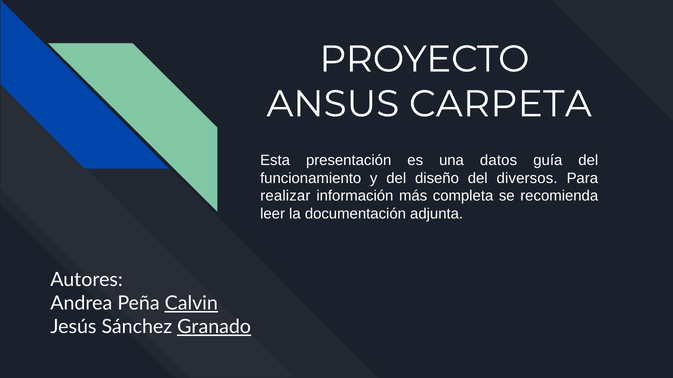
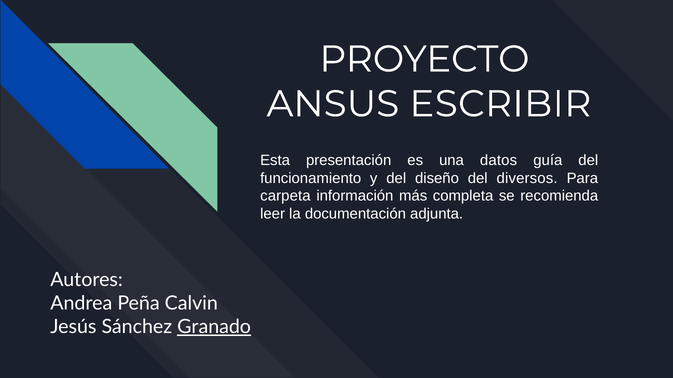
CARPETA: CARPETA -> ESCRIBIR (500, 104)
realizar: realizar -> carpeta (285, 196)
Calvin underline: present -> none (191, 304)
